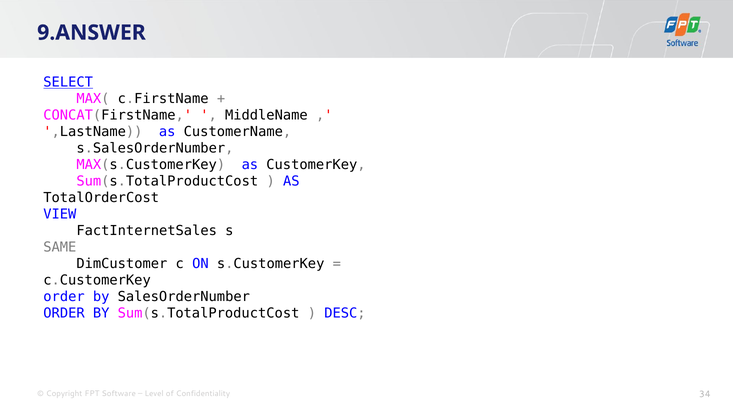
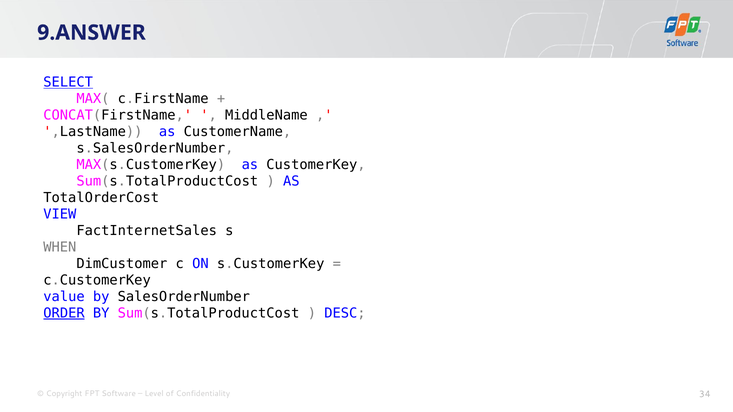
SAME: SAME -> WHEN (60, 247)
order: order -> value (64, 297)
ORDER underline: none -> present (64, 313)
